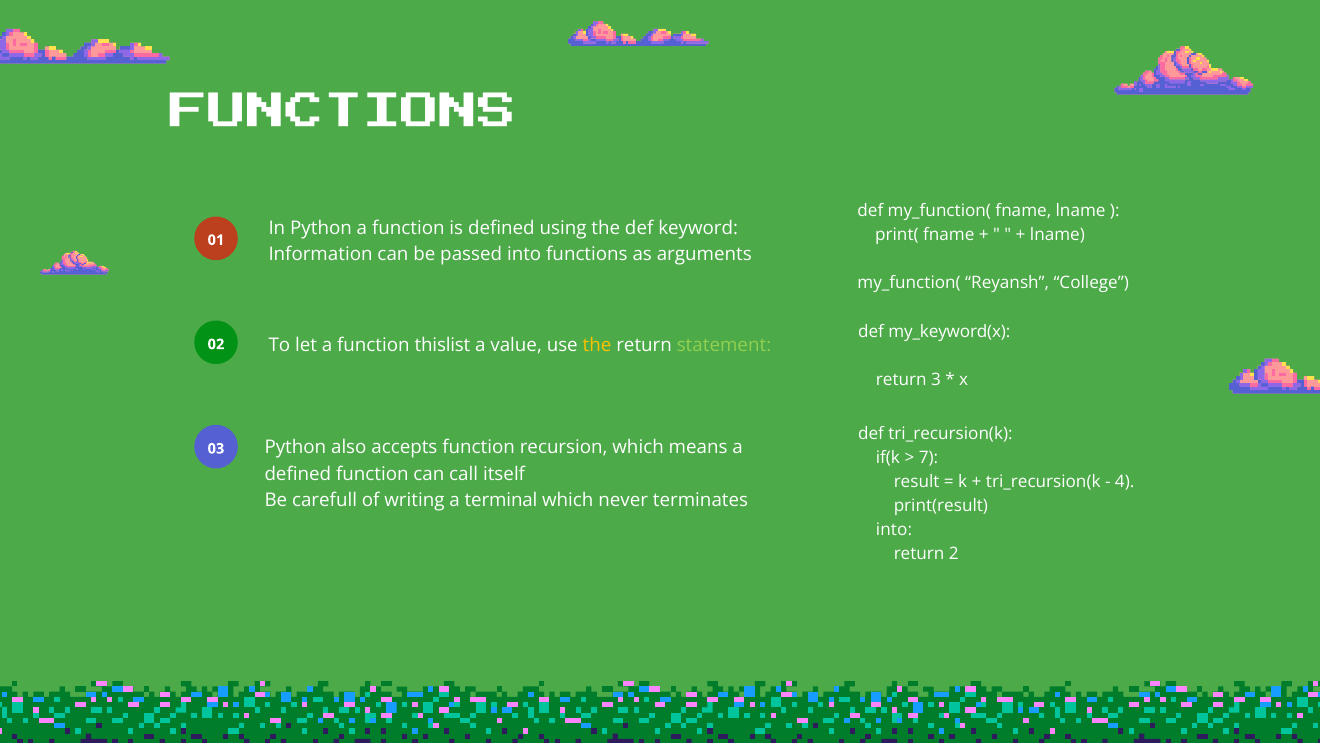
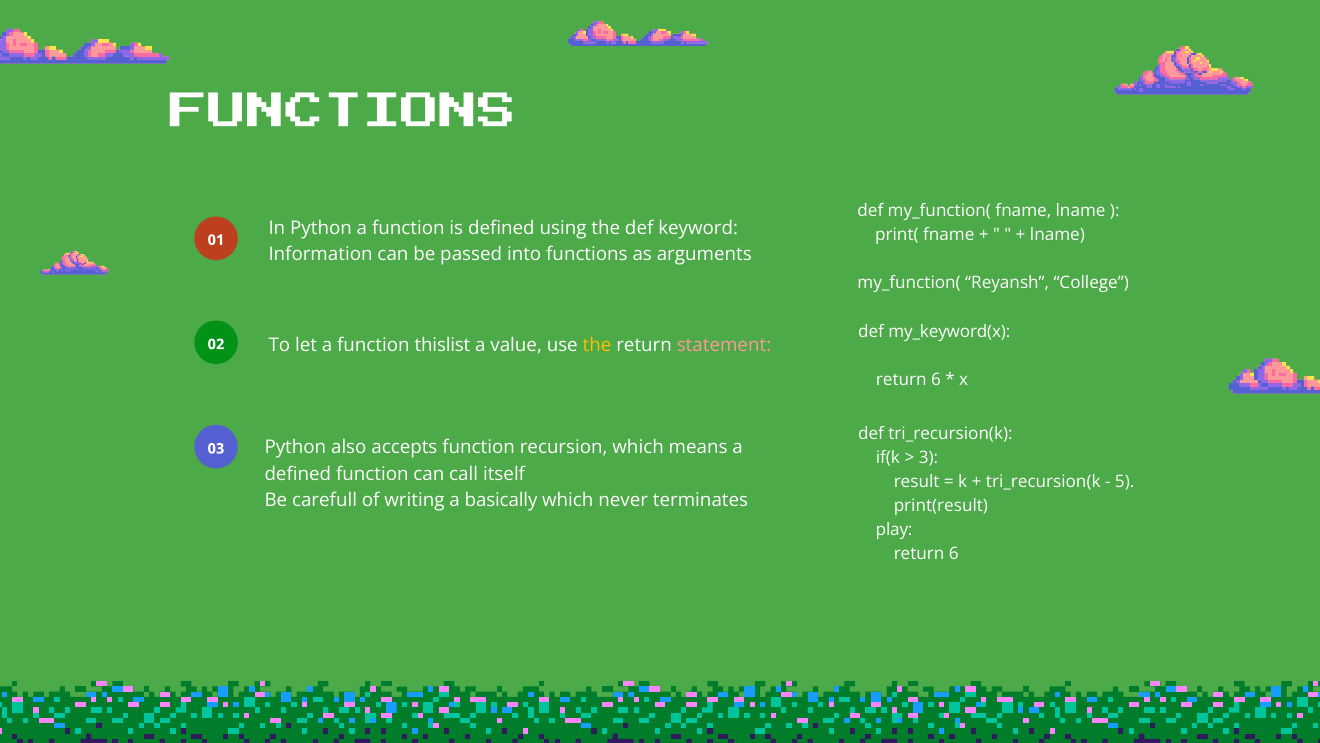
statement colour: light green -> pink (724, 345)
3: 3 -> 6 (936, 379)
7: 7 -> 3 (928, 457)
4: 4 -> 5 (1125, 481)
terminal: terminal -> basically (501, 500)
into: into -> play (894, 529)
2: 2 -> 6 (954, 553)
